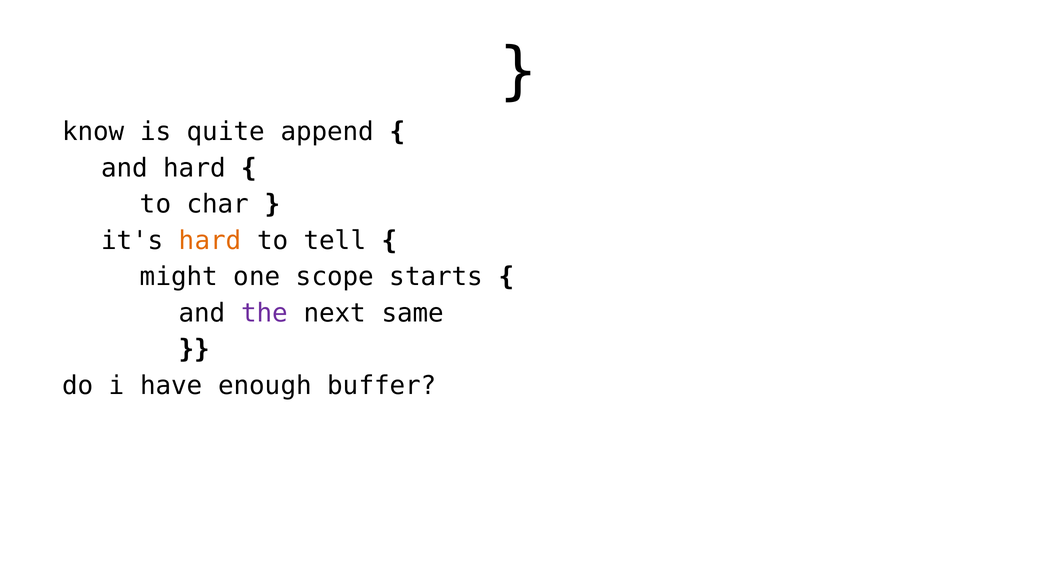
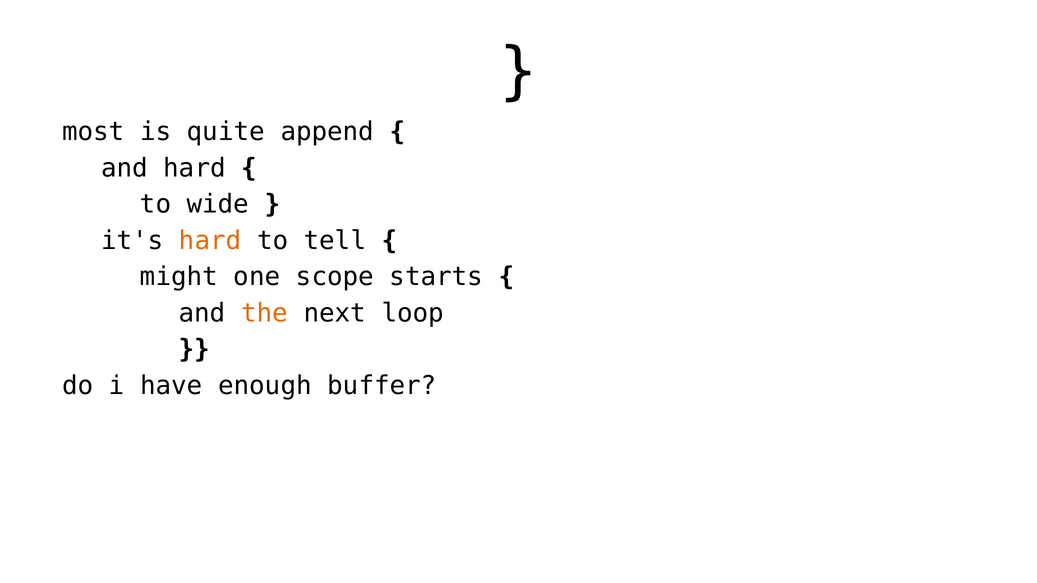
know: know -> most (93, 132)
char: char -> wide (218, 204)
the colour: purple -> orange (265, 313)
same: same -> loop (413, 313)
